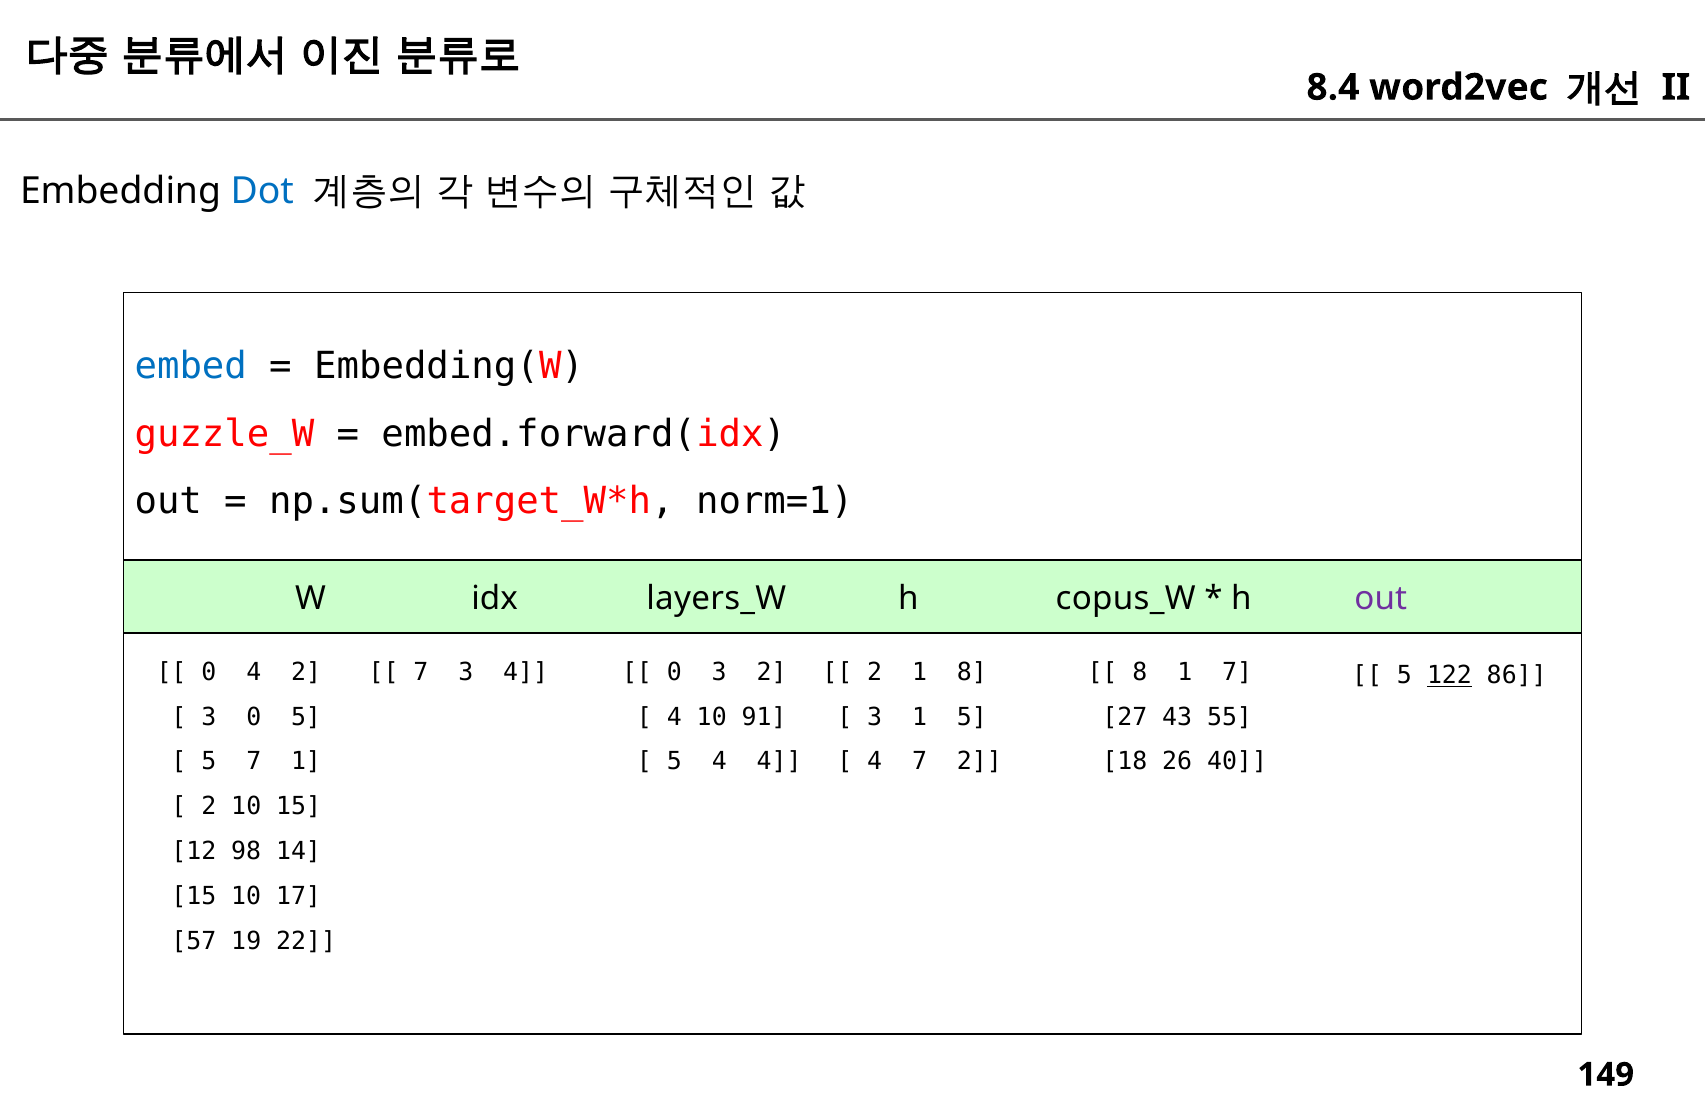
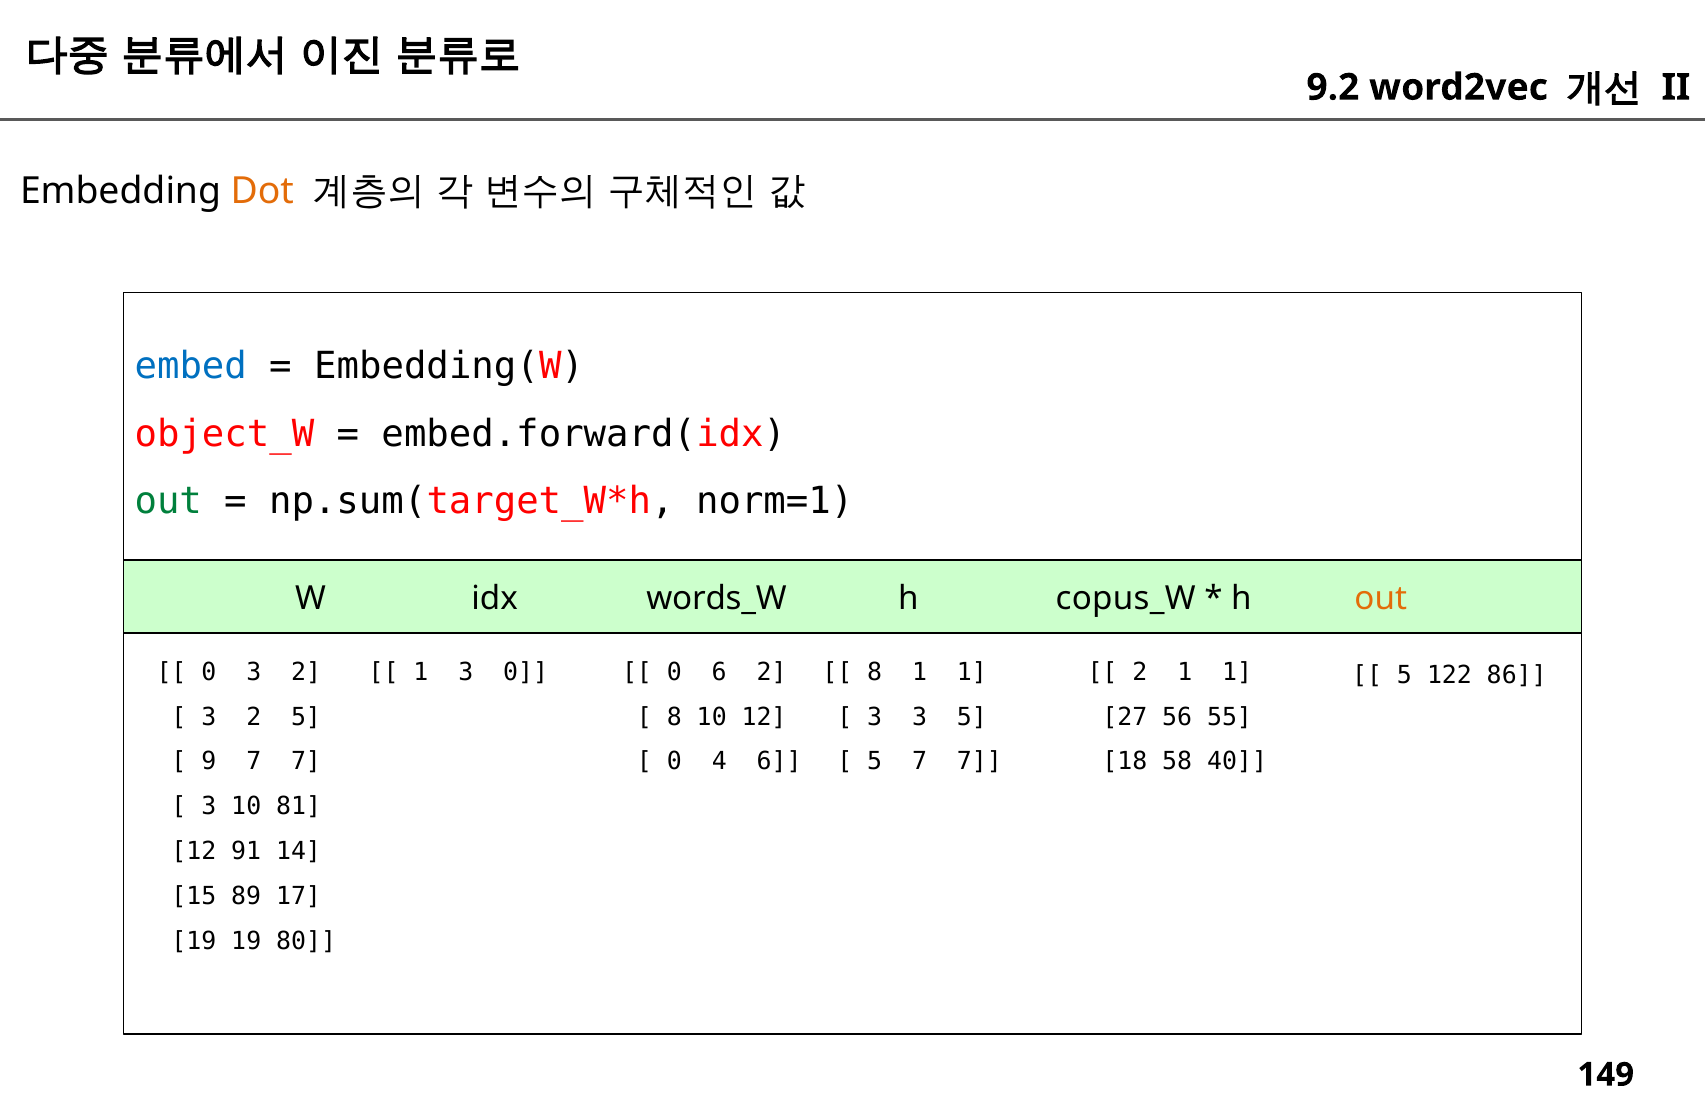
8.4: 8.4 -> 9.2 (1333, 87)
Dot colour: blue -> orange (262, 191)
guzzle_W: guzzle_W -> object_W (224, 434)
out colour: black -> green (168, 501)
layers_W: layers_W -> words_W (717, 599)
out colour: purple -> orange (1381, 599)
0 4: 4 -> 3 (254, 672)
7: 7 -> 1 (421, 672)
3 4: 4 -> 0 (526, 672)
0 3: 3 -> 6 (719, 672)
2: 2 -> 8 (875, 672)
8: 8 -> 1 (972, 672)
8: 8 -> 2 (1140, 672)
7: 7 -> 1 (1237, 672)
122 underline: present -> none (1449, 676)
0: 0 -> 2 (254, 717)
4: 4 -> 8 (674, 717)
10 91: 91 -> 12 (764, 717)
3 1: 1 -> 3 (920, 717)
43: 43 -> 56 (1177, 717)
5: 5 -> 9 (209, 762)
1: 1 -> 7 (306, 762)
5: 5 -> 0 (674, 762)
4 4: 4 -> 6 (779, 762)
4: 4 -> 5 (875, 762)
2: 2 -> 7 (979, 762)
26: 26 -> 58 (1177, 762)
2: 2 -> 3 (209, 806)
10 15: 15 -> 81 (299, 806)
98: 98 -> 91 (246, 851)
15 10: 10 -> 89 (246, 896)
57: 57 -> 19 (194, 941)
22: 22 -> 80 (306, 941)
